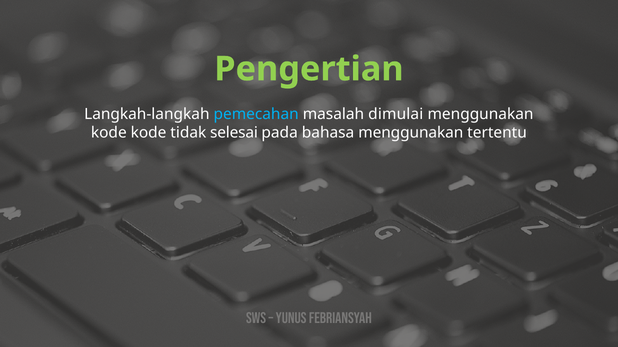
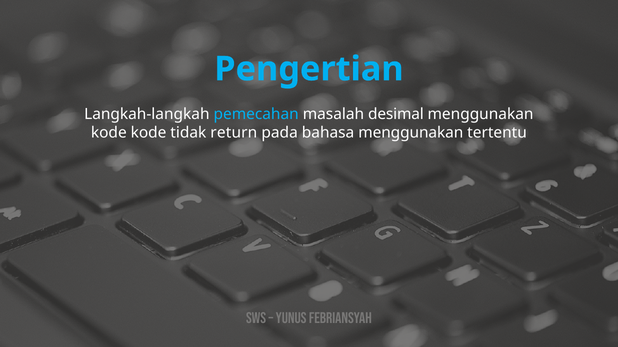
Pengertian colour: light green -> light blue (309, 69)
dimulai: dimulai -> desimal (396, 114)
selesai: selesai -> return (234, 133)
